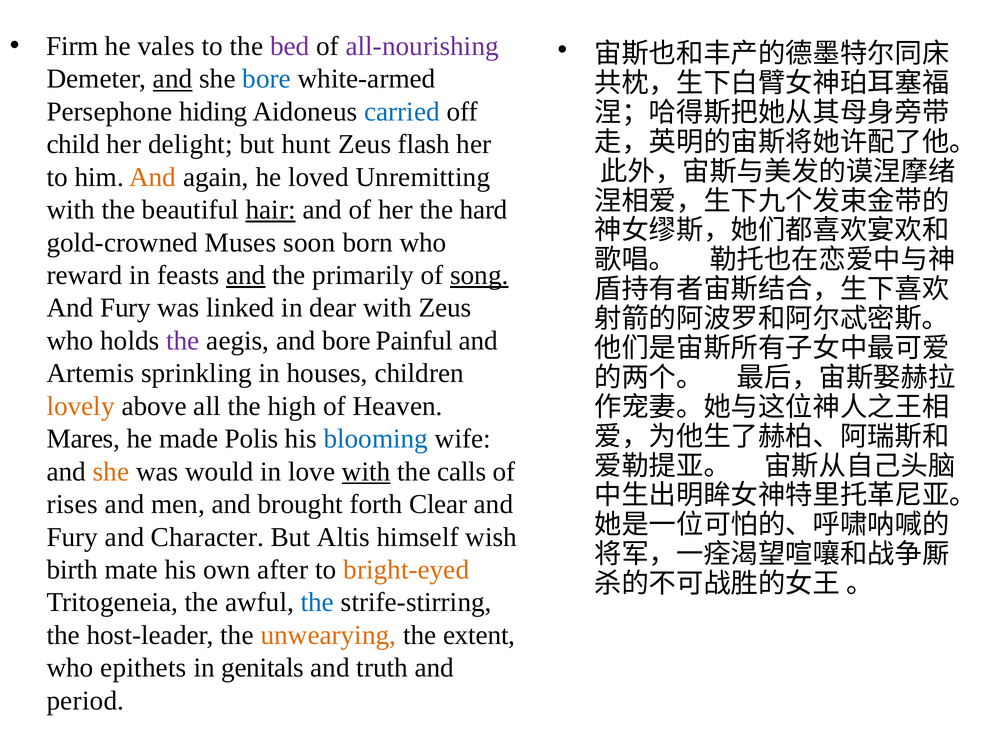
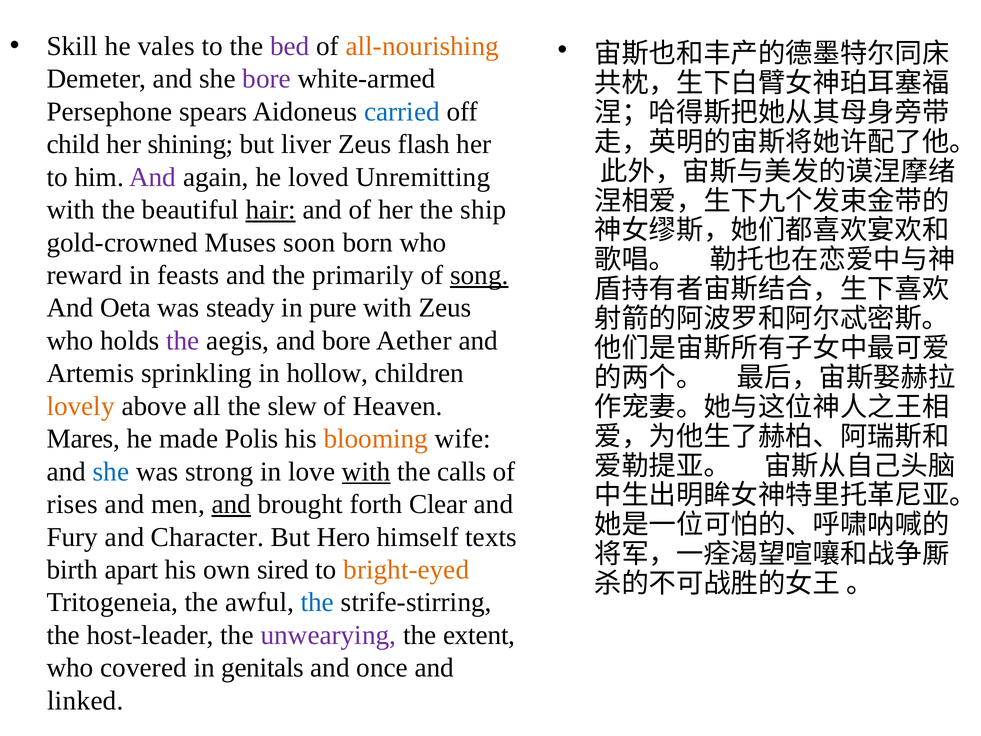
Firm: Firm -> Skill (72, 46)
all-nourishing colour: purple -> orange (422, 46)
and underline: present -> none (173, 79)
bore colour: blue -> purple (267, 79)
hiding: hiding -> spears (213, 112)
delight: delight -> shining (191, 144)
hunt: hunt -> liver (306, 144)
And colour: orange -> purple (153, 177)
hard: hard -> ship (483, 210)
and underline: present -> none (246, 275)
Fury: Fury -> Oeta (125, 308)
linked: linked -> steady (241, 308)
dear: dear -> pure (333, 308)
Painful: Painful -> Aether (414, 341)
houses: houses -> hollow (327, 373)
high: high -> slew (292, 406)
blooming colour: blue -> orange (376, 439)
she colour: orange -> blue (111, 471)
would: would -> strong (219, 471)
and underline: none -> present (231, 504)
Altis: Altis -> Hero (344, 537)
wish: wish -> texts (491, 537)
mate: mate -> apart (132, 570)
after: after -> sired (283, 570)
unwearying colour: orange -> purple (328, 635)
epithets: epithets -> covered (144, 668)
truth: truth -> once (382, 668)
period: period -> linked (85, 700)
